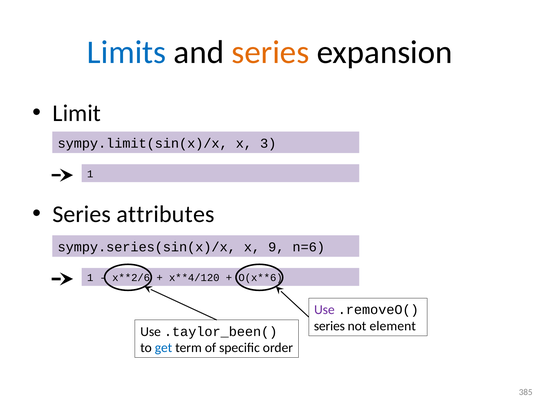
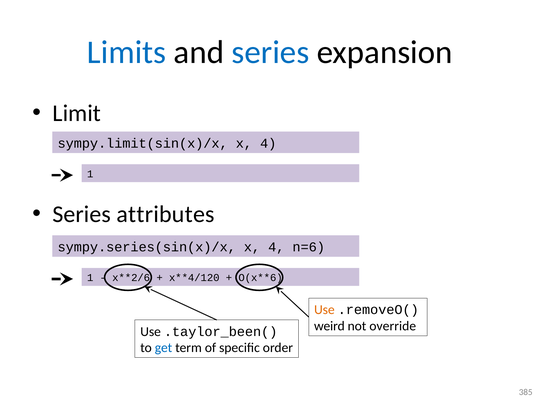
series colour: orange -> blue (270, 52)
sympy.limit(sin(x)/x x 3: 3 -> 4 (268, 143)
sympy.series(sin(x)/x x 9: 9 -> 4 (276, 247)
Use colour: purple -> orange (324, 310)
series: series -> weird (329, 326)
element: element -> override (393, 326)
